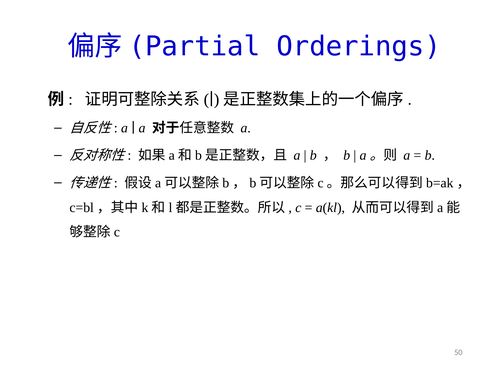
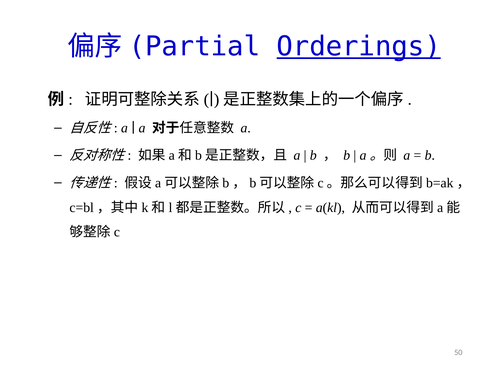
Orderings underline: none -> present (359, 47)
